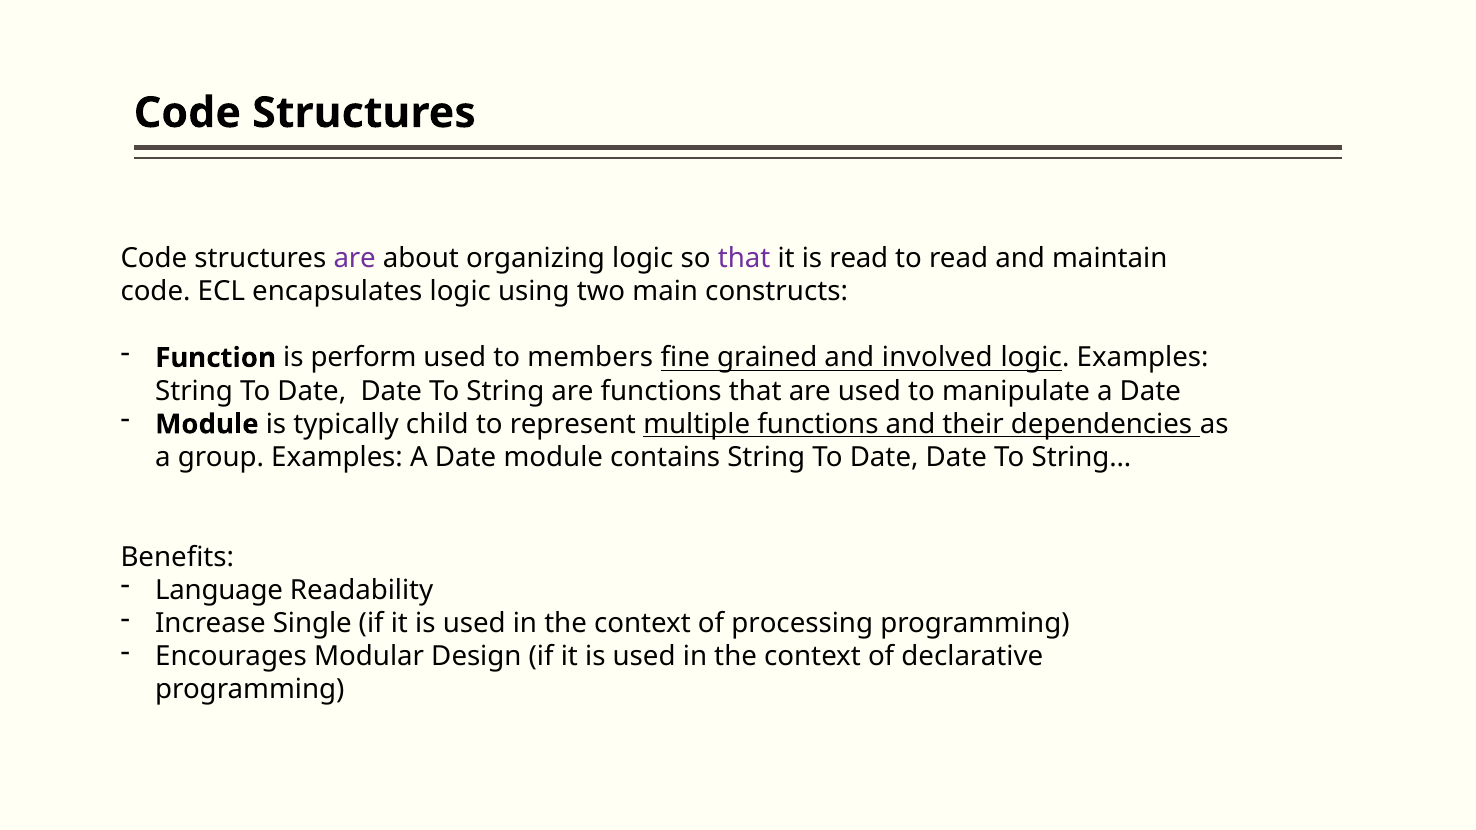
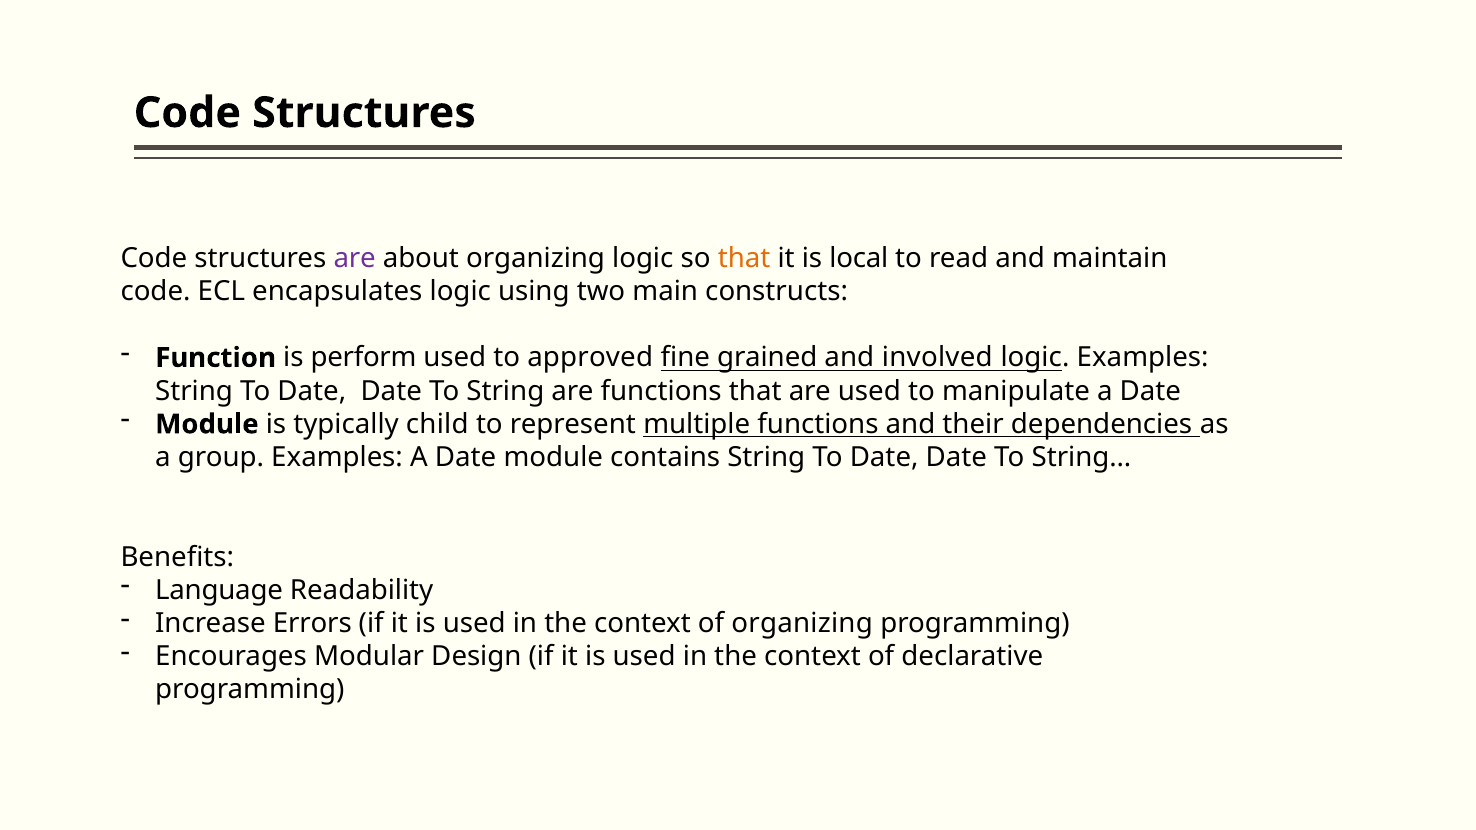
that colour: purple -> orange (744, 258)
is read: read -> local (859, 258)
members: members -> approved (590, 358)
Single: Single -> Errors (312, 624)
of processing: processing -> organizing (802, 624)
